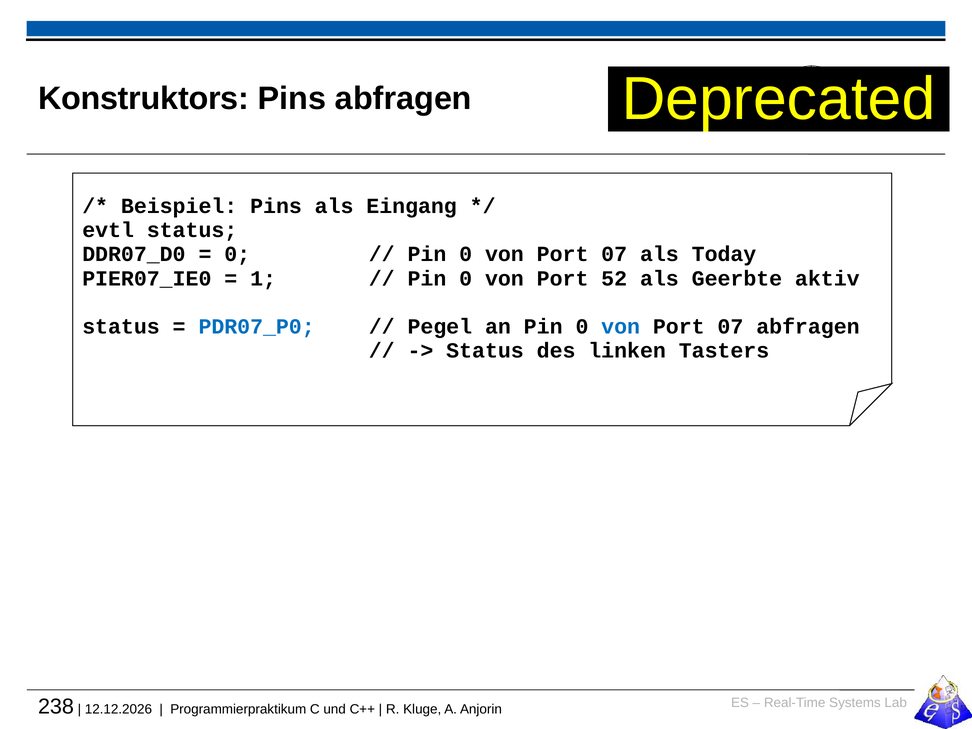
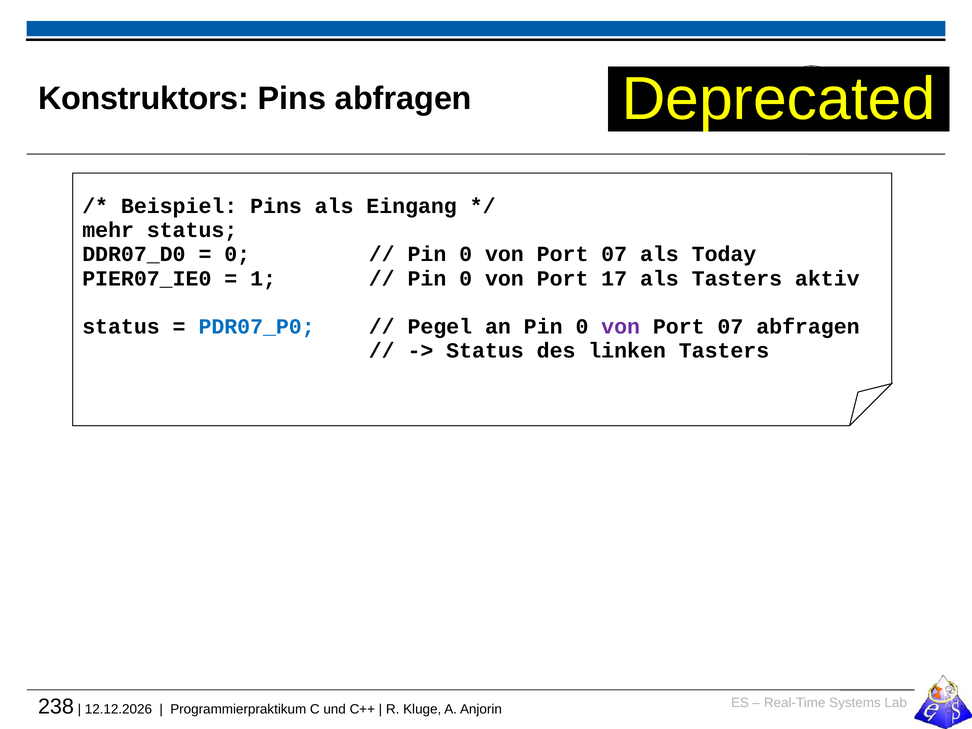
evtl: evtl -> mehr (108, 230)
52: 52 -> 17 (614, 278)
als Geerbte: Geerbte -> Tasters (737, 278)
von colour: blue -> purple (621, 327)
